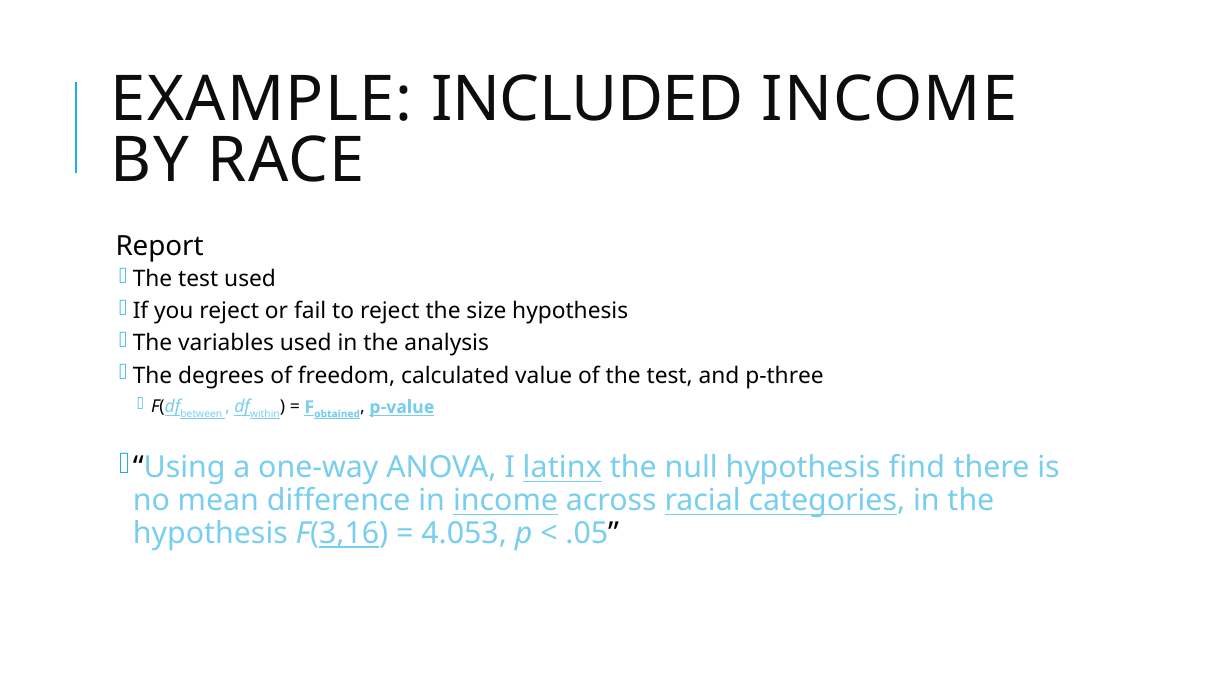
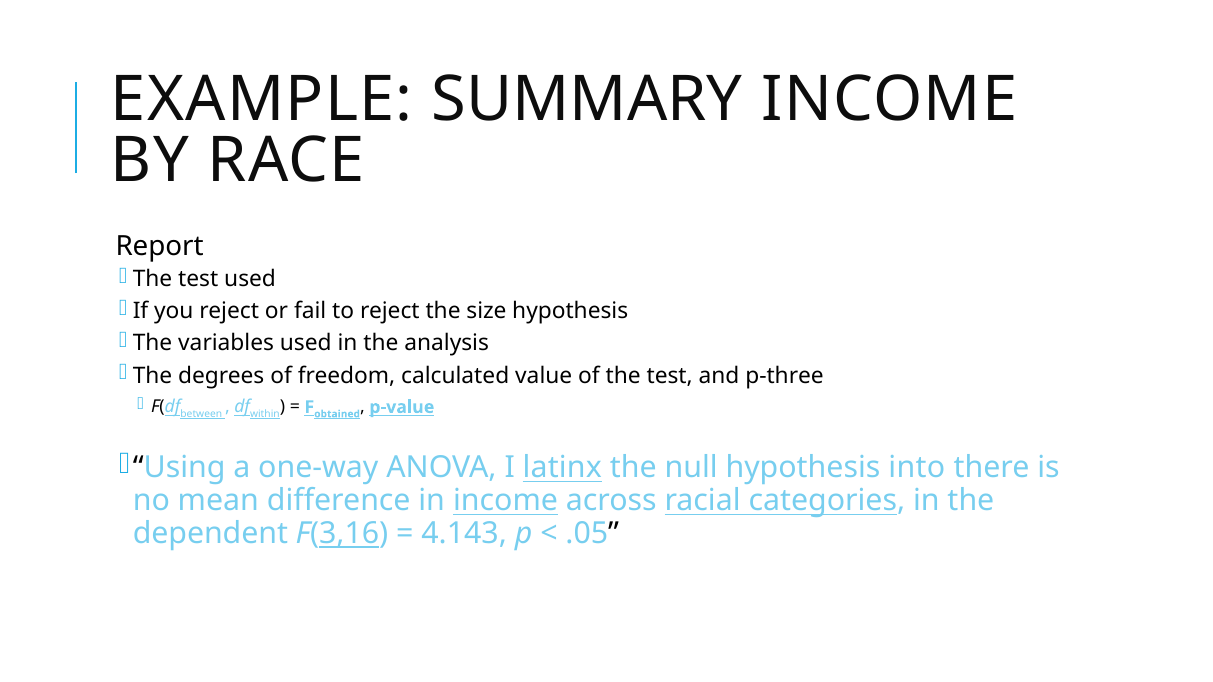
INCLUDED: INCLUDED -> SUMMARY (587, 100)
find: find -> into (917, 468)
hypothesis: hypothesis -> dependent (210, 533)
4.053: 4.053 -> 4.143 (464, 533)
